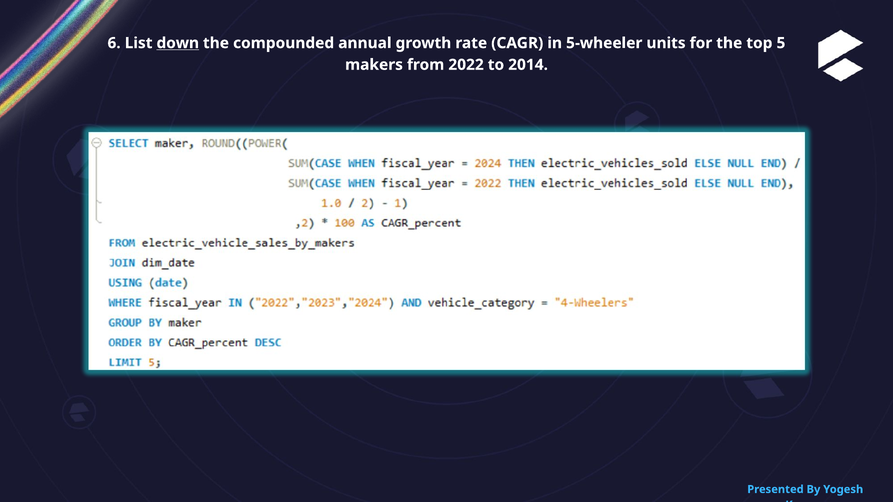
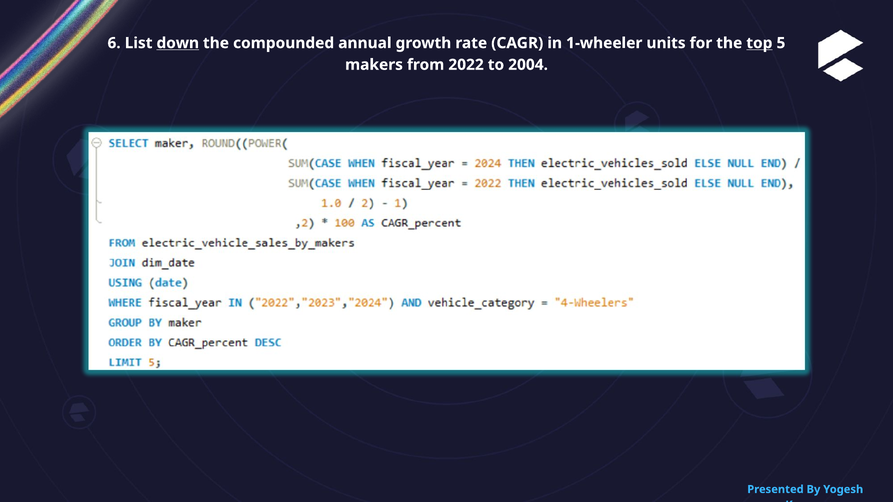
5-wheeler: 5-wheeler -> 1-wheeler (604, 43)
top underline: none -> present (759, 43)
2014: 2014 -> 2004 (528, 65)
